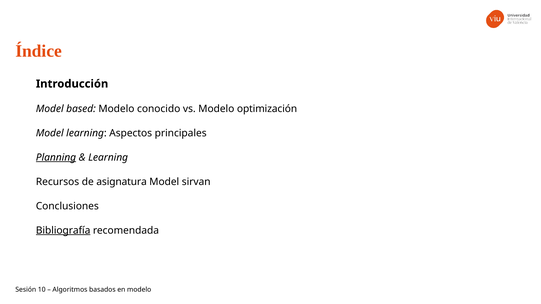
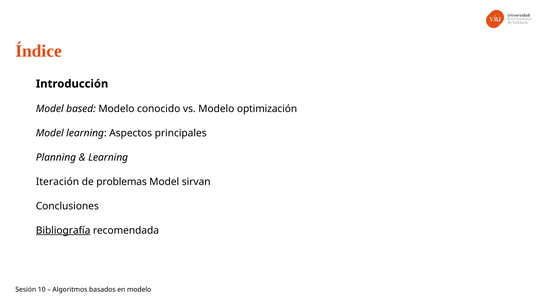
Planning underline: present -> none (56, 158)
Recursos: Recursos -> Iteración (57, 182)
asignatura: asignatura -> problemas (122, 182)
